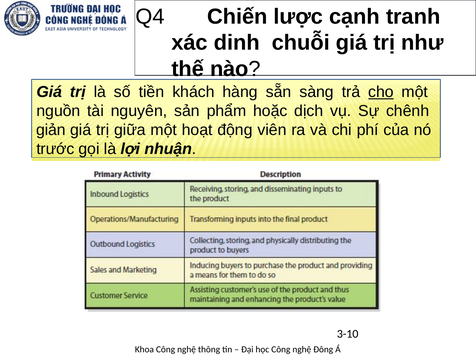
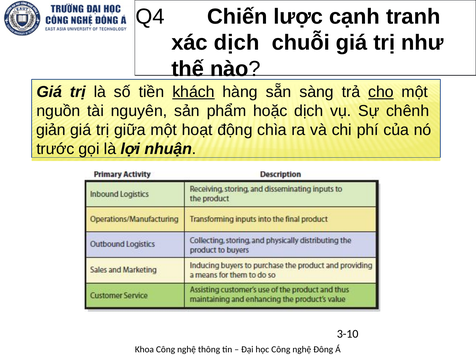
xác dinh: dinh -> dịch (237, 43)
khách underline: none -> present (193, 92)
viên: viên -> chìa (272, 130)
